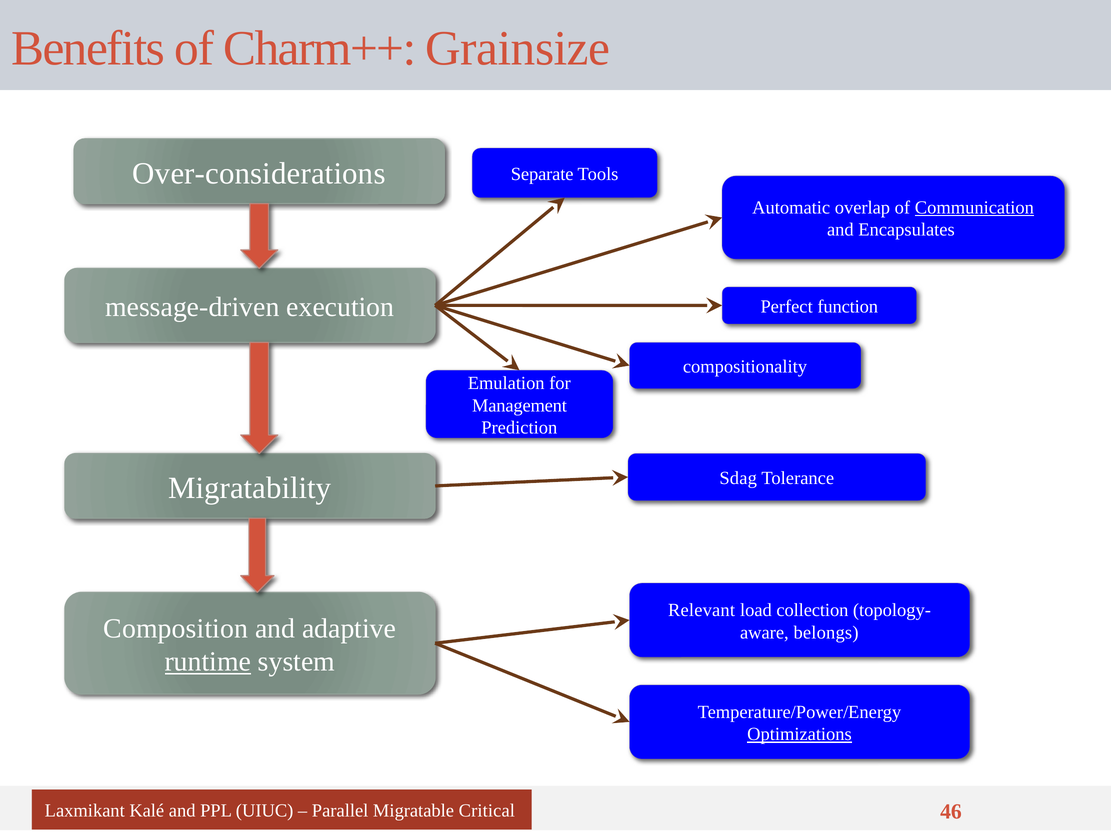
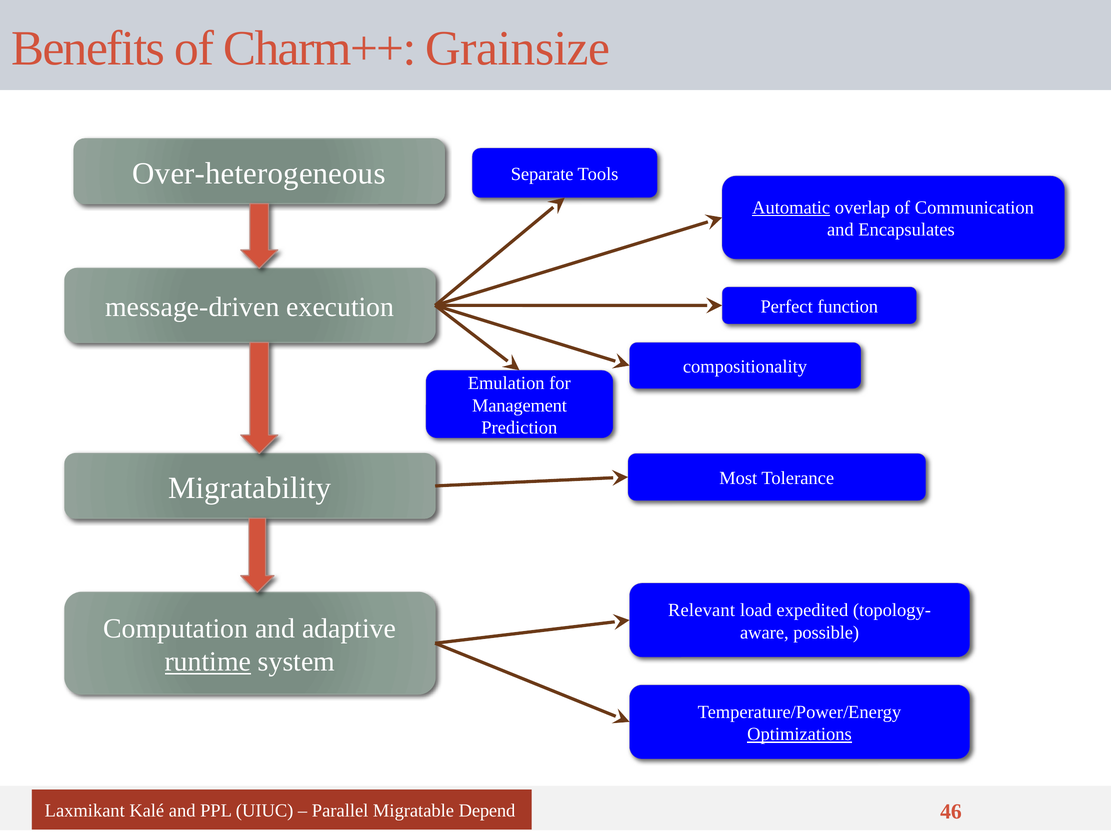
Over-considerations: Over-considerations -> Over-heterogeneous (259, 173)
Automatic underline: none -> present (791, 208)
Communication underline: present -> none (974, 208)
Sdag: Sdag -> Most (738, 478)
collection: collection -> expedited (812, 610)
Composition: Composition -> Computation (176, 629)
belongs: belongs -> possible (826, 633)
Critical: Critical -> Depend (487, 811)
